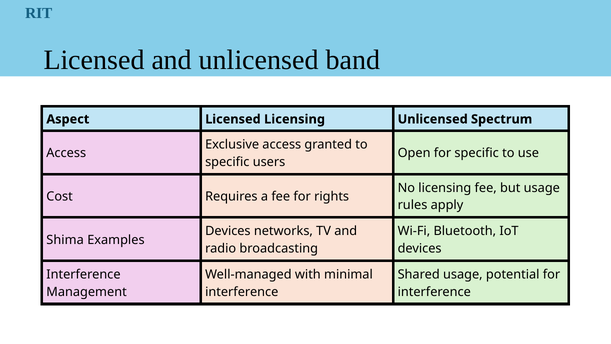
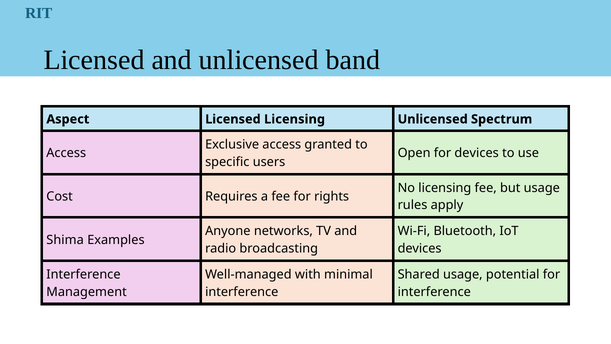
for specific: specific -> devices (477, 153)
Devices: Devices -> Anyone (228, 231)
